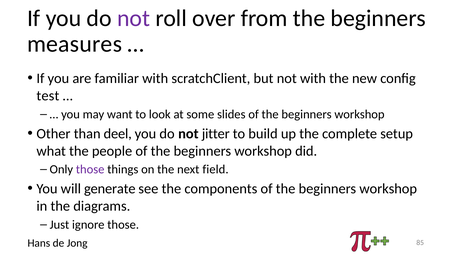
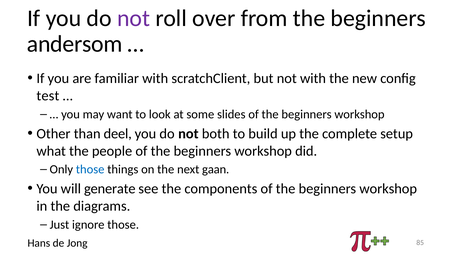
measures: measures -> andersom (75, 44)
jitter: jitter -> both (216, 133)
those colour: purple -> blue (90, 169)
field: field -> gaan (216, 169)
